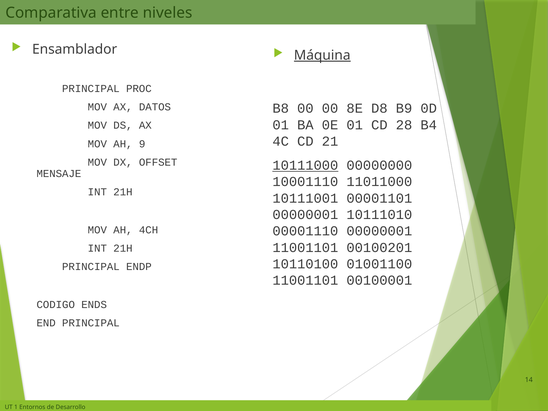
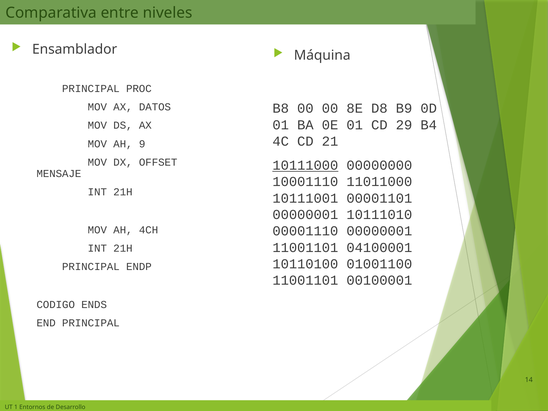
Máquina underline: present -> none (322, 55)
28: 28 -> 29 (404, 125)
00100201: 00100201 -> 04100001 (379, 248)
